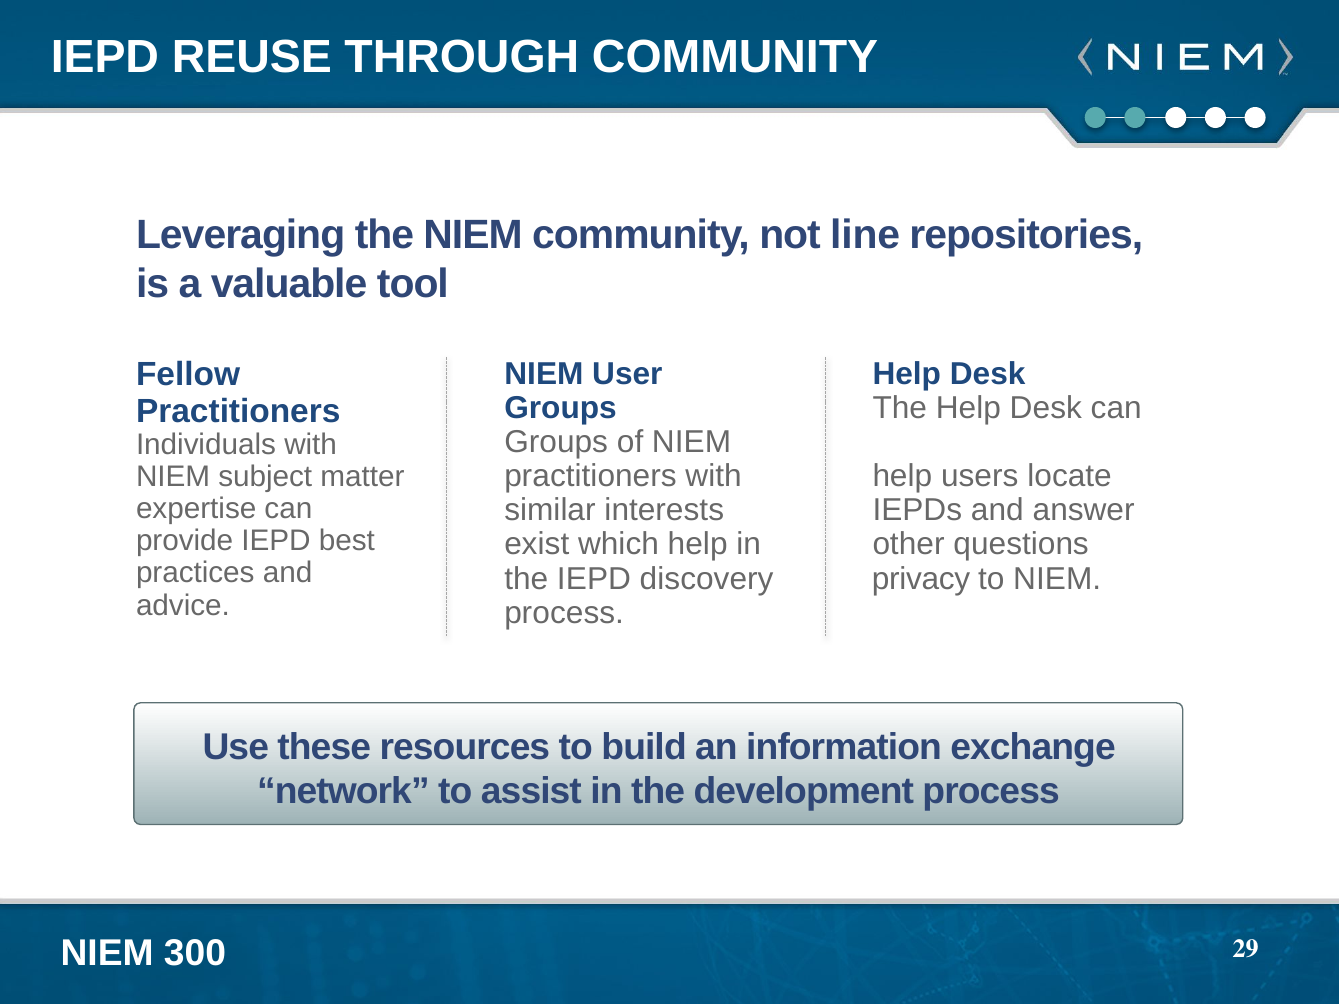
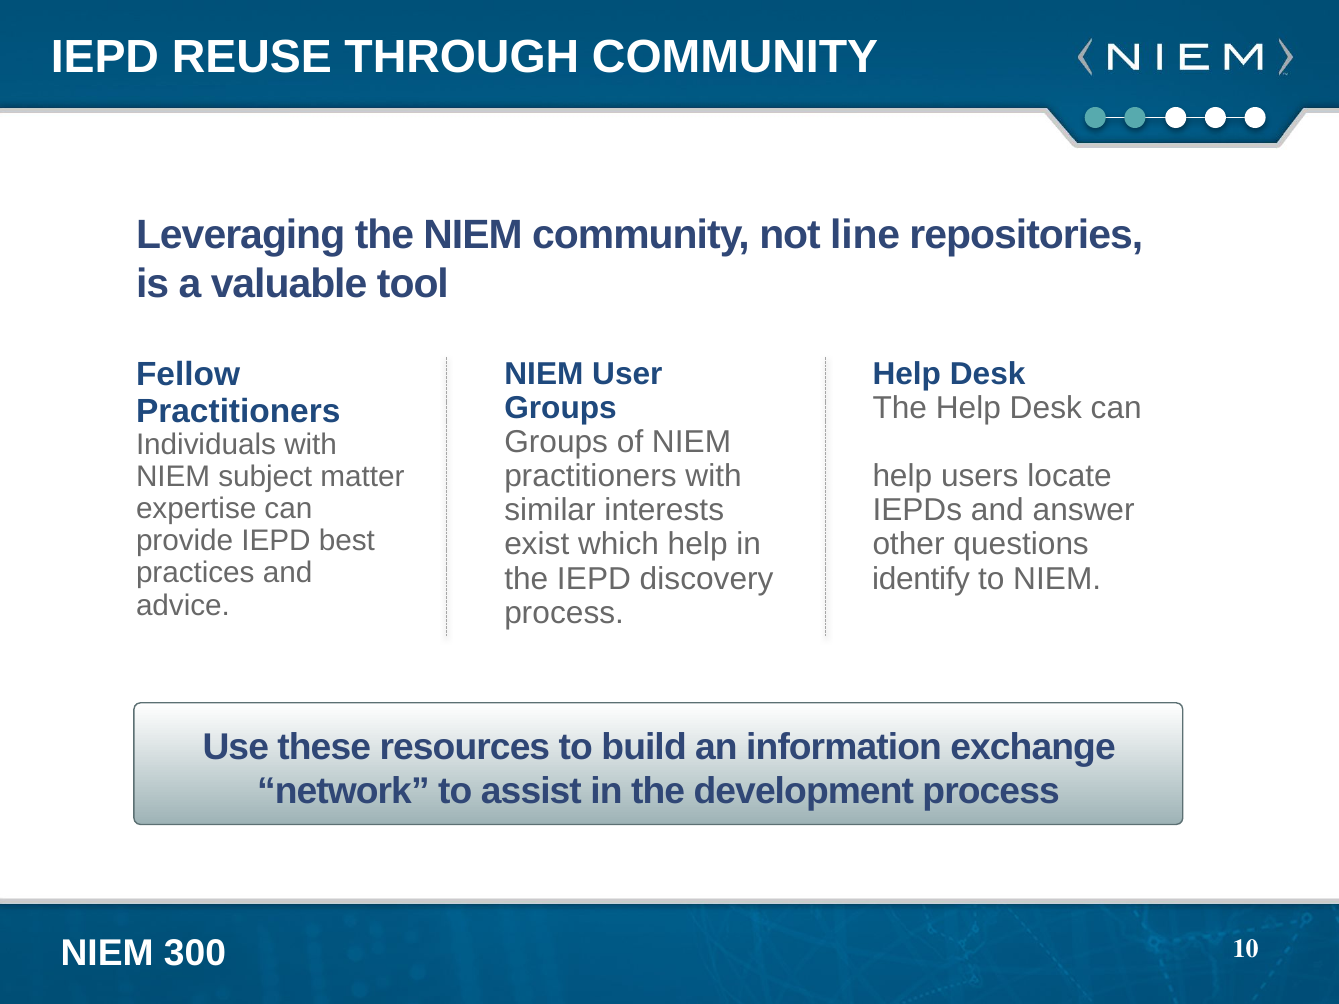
privacy: privacy -> identify (921, 579)
29: 29 -> 10 (1246, 949)
